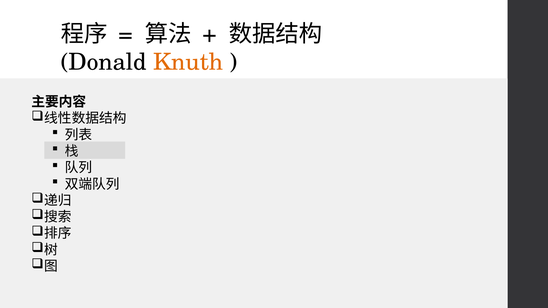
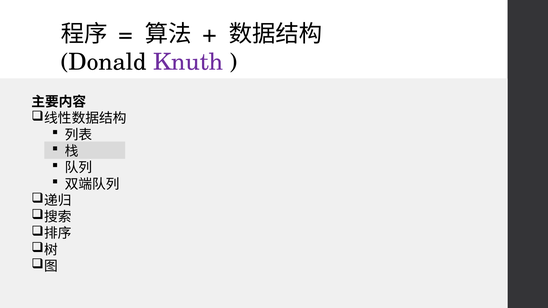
Knuth colour: orange -> purple (188, 62)
